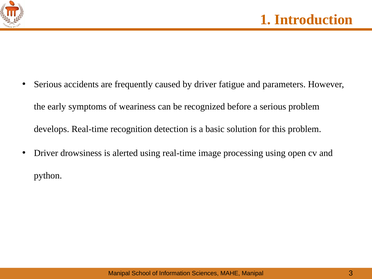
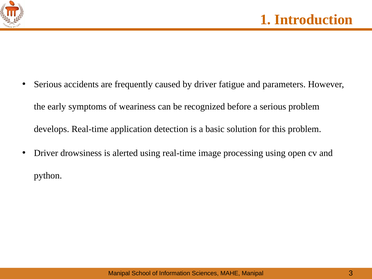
recognition: recognition -> application (131, 129)
